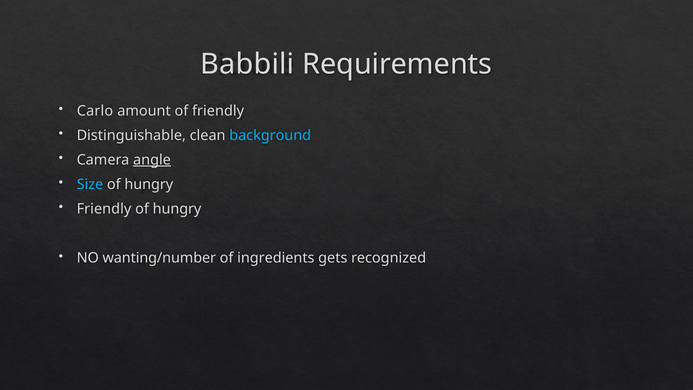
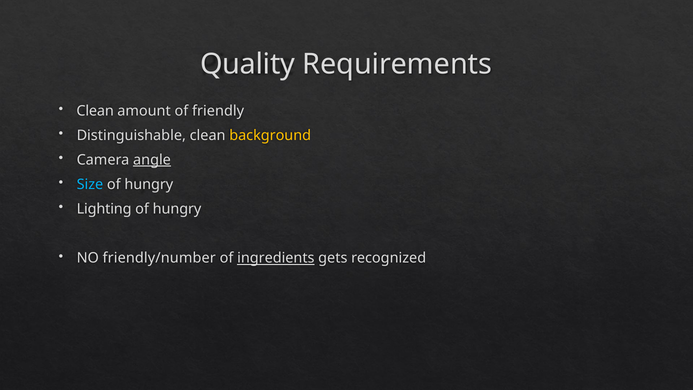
Babbili: Babbili -> Quality (248, 64)
Carlo: Carlo -> Clean (95, 111)
background colour: light blue -> yellow (270, 135)
Friendly: Friendly -> Lighting (104, 209)
wanting/number: wanting/number -> friendly/number (159, 258)
ingredients underline: none -> present (276, 258)
